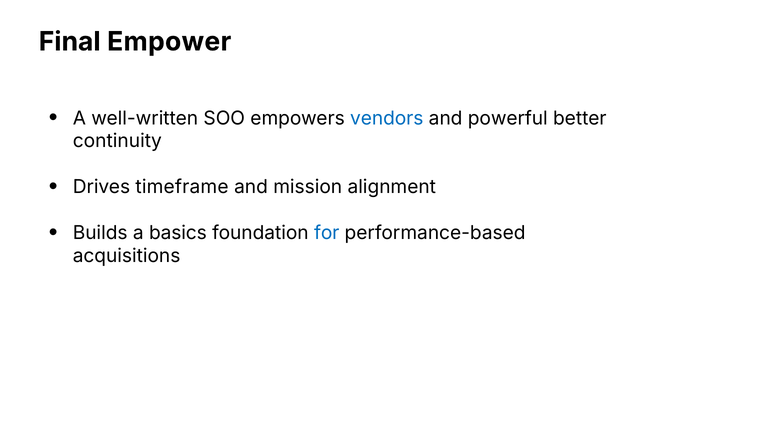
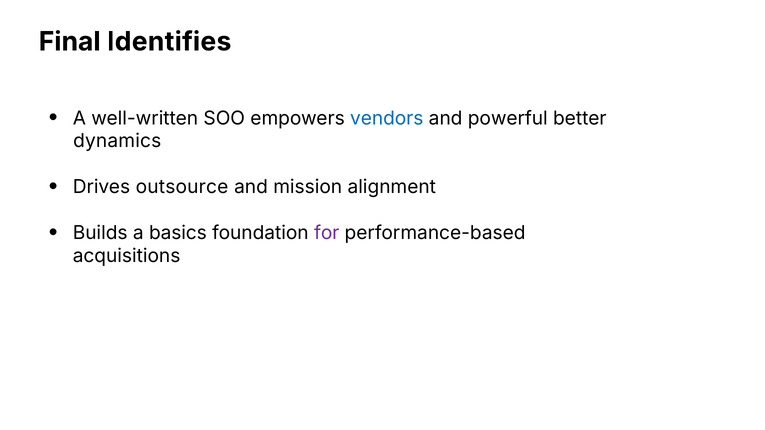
Empower: Empower -> Identifies (169, 42)
continuity: continuity -> dynamics (117, 141)
timeframe: timeframe -> outsource (182, 187)
for colour: blue -> purple (327, 233)
